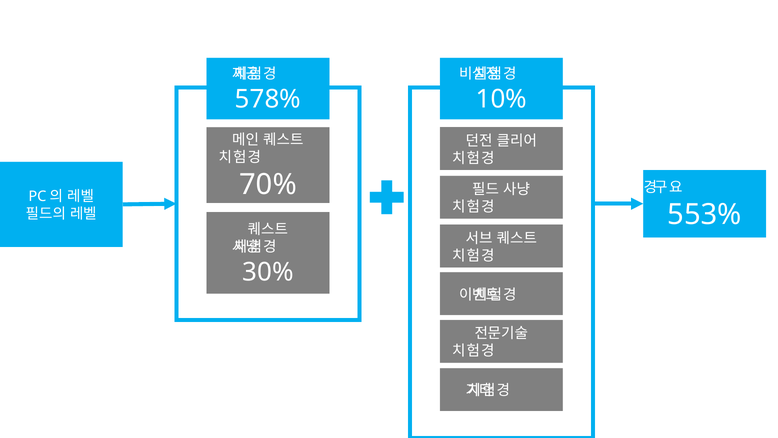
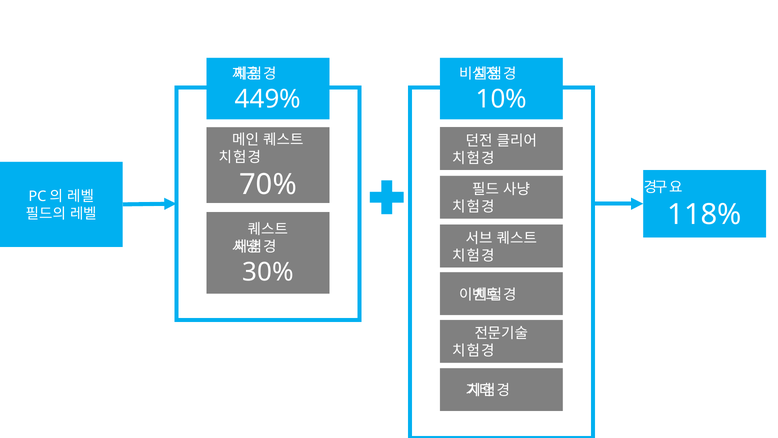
578%: 578% -> 449% (268, 99)
553%: 553% -> 118% (705, 214)
